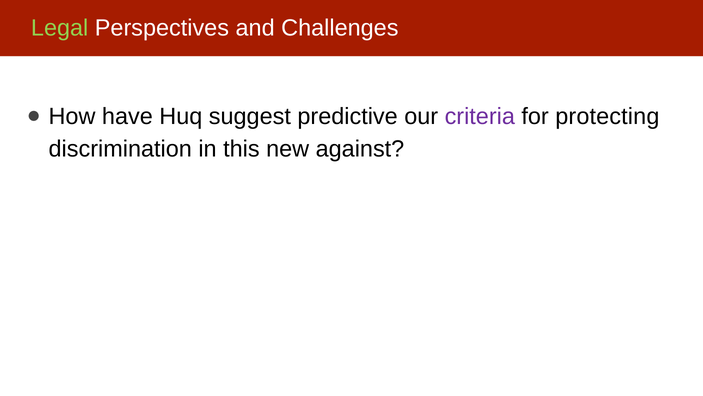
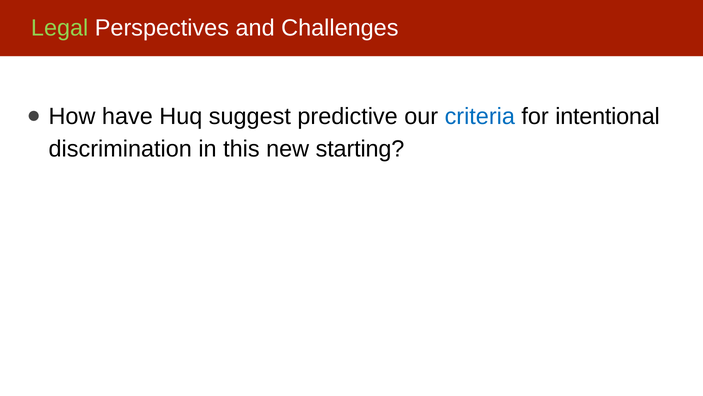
criteria colour: purple -> blue (480, 116)
protecting: protecting -> intentional (608, 116)
against: against -> starting (360, 149)
